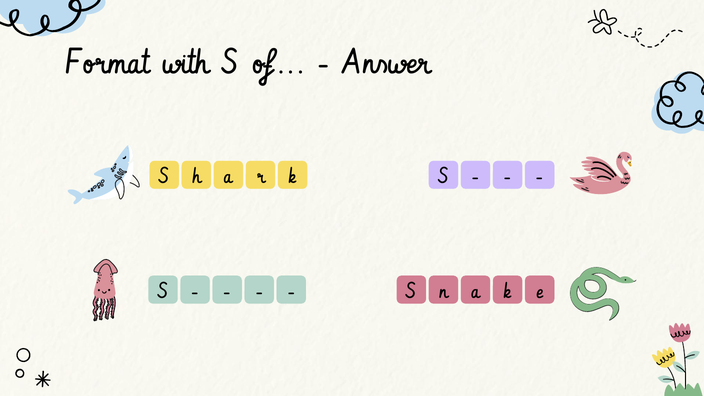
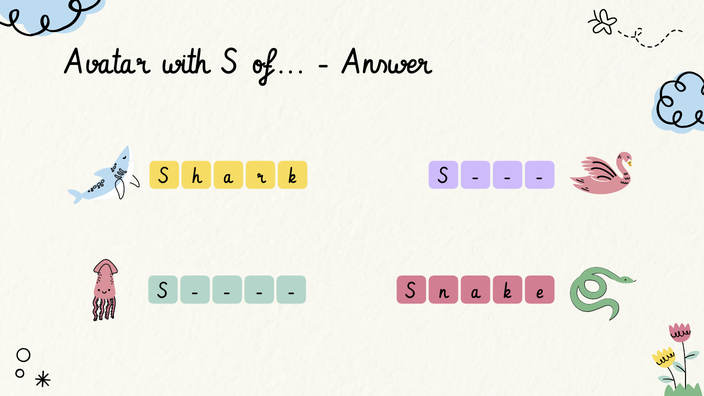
Format: Format -> Avatar (107, 62)
